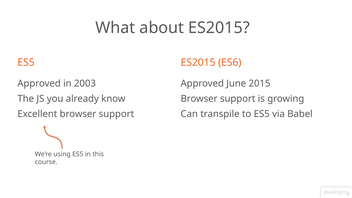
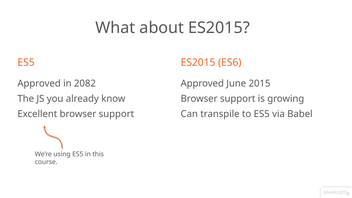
2003: 2003 -> 2082 (85, 84)
